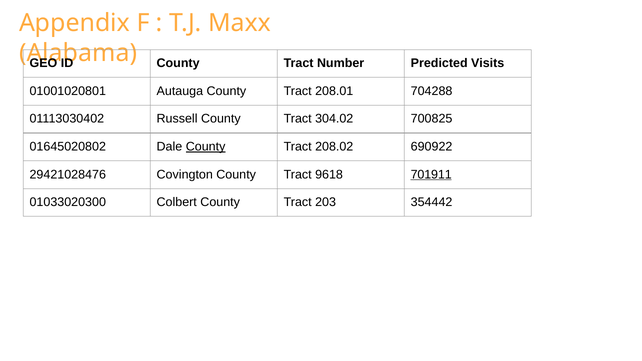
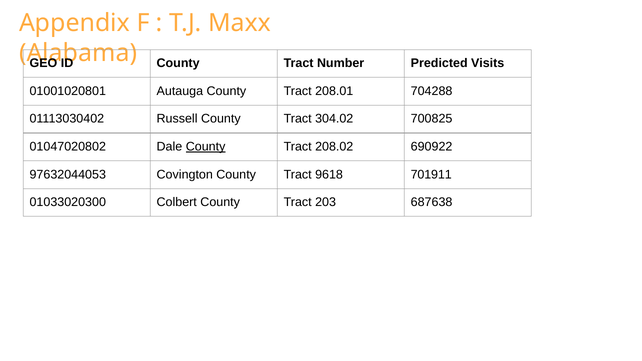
01645020802: 01645020802 -> 01047020802 (68, 147)
29421028476: 29421028476 -> 97632044053 (68, 175)
701911 underline: present -> none (431, 175)
354442: 354442 -> 687638 (432, 202)
